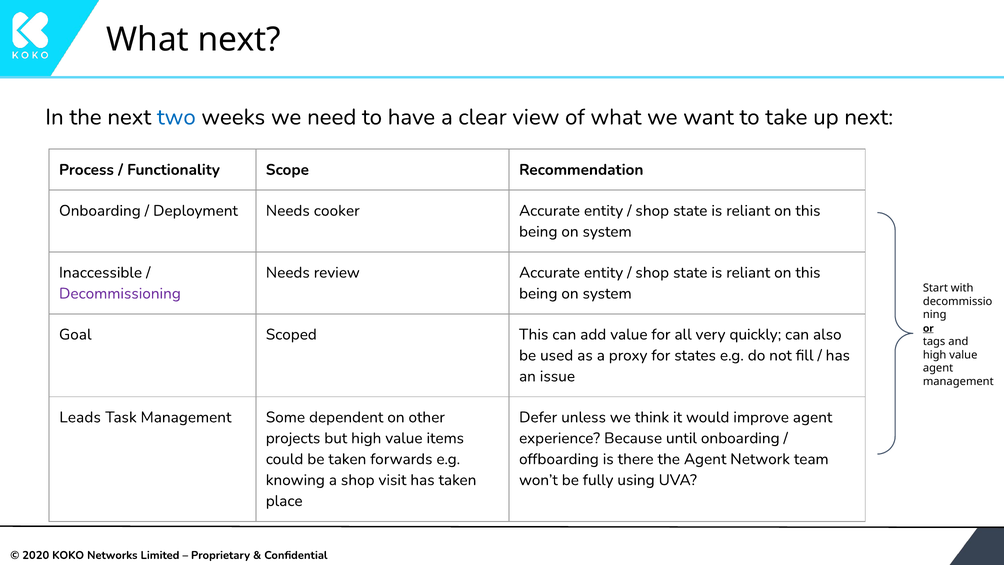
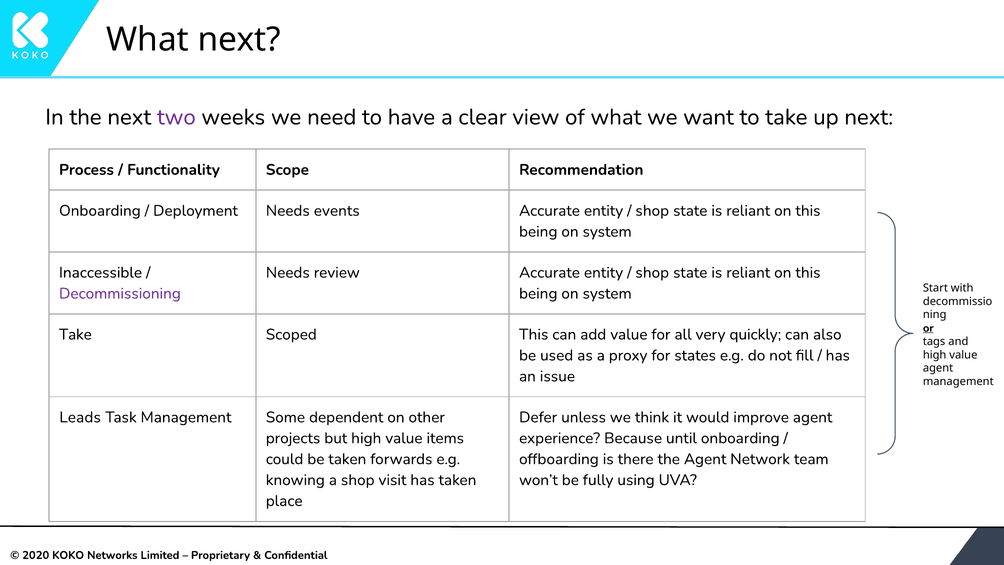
two colour: blue -> purple (176, 117)
cooker: cooker -> events (337, 211)
Goal: Goal -> Take (75, 334)
